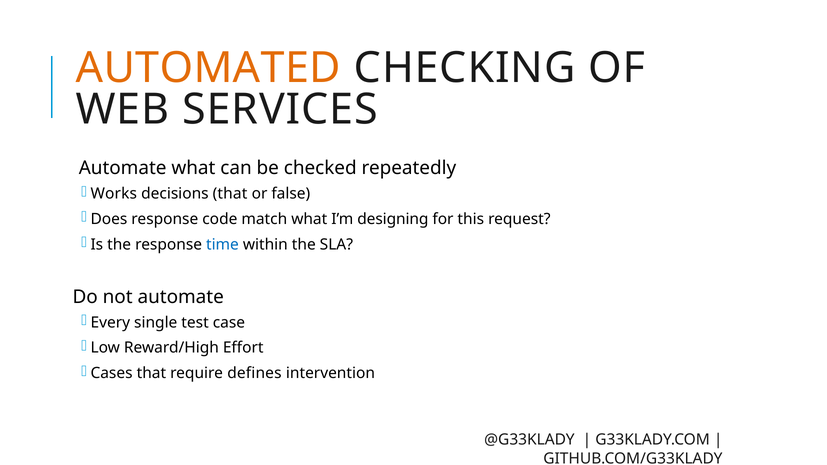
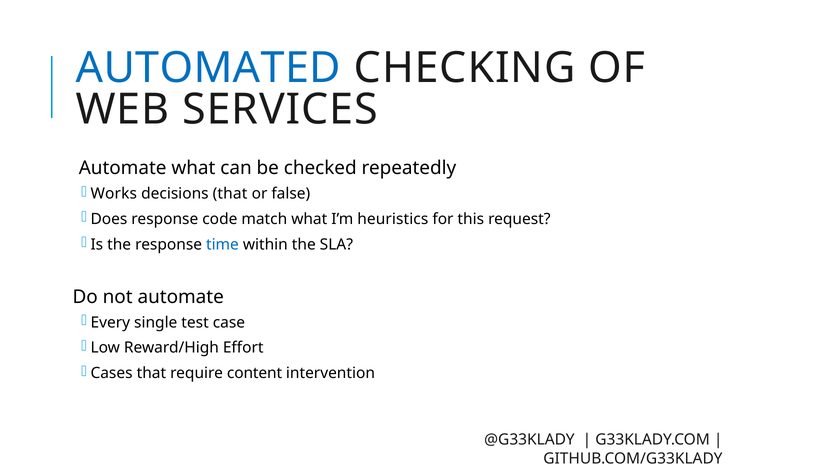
AUTOMATED colour: orange -> blue (208, 68)
designing: designing -> heuristics (393, 219)
defines: defines -> content (255, 373)
